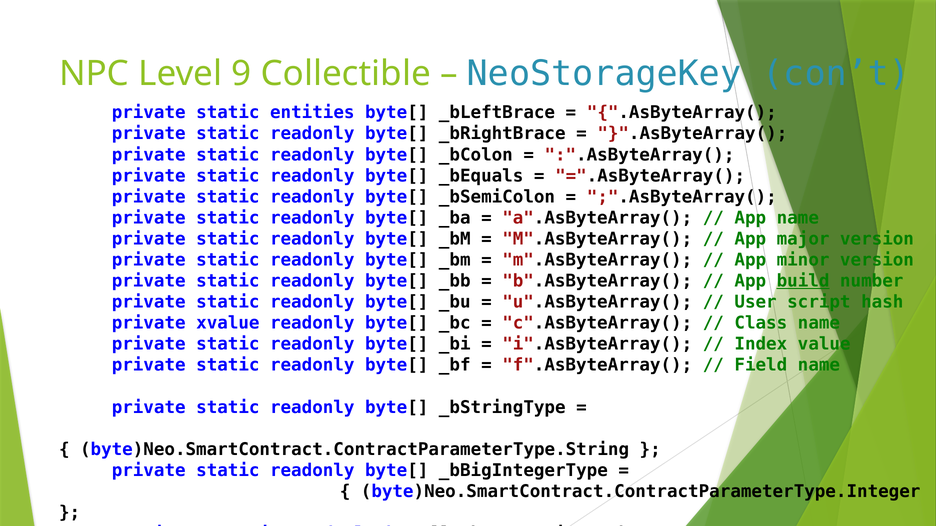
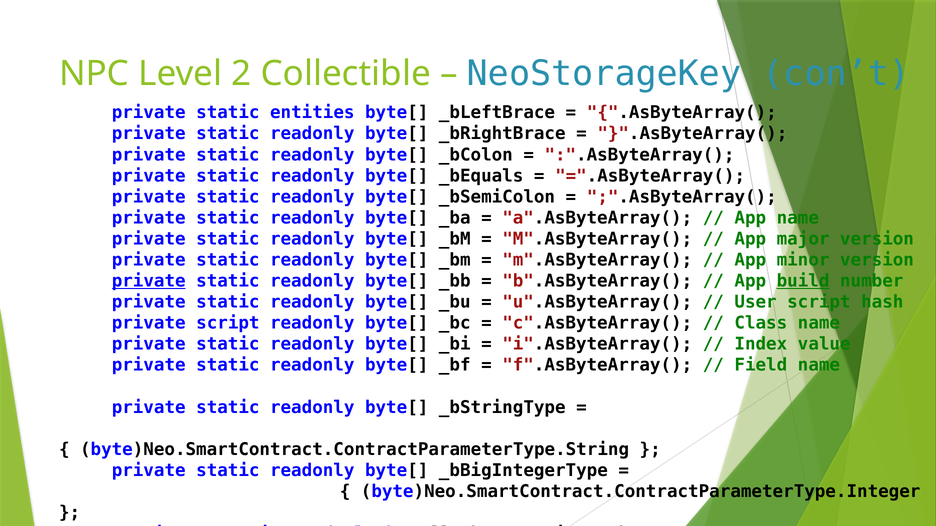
9: 9 -> 2 (241, 74)
private underline: none -> present (149, 281)
private xvalue: xvalue -> script (228, 323)
